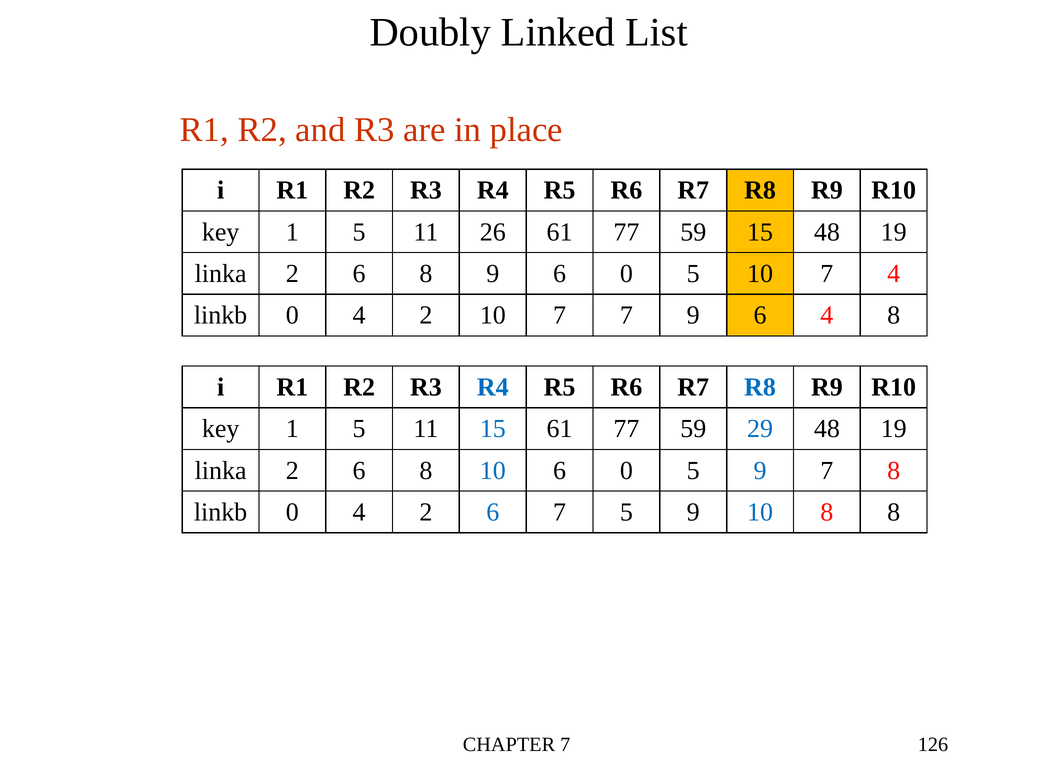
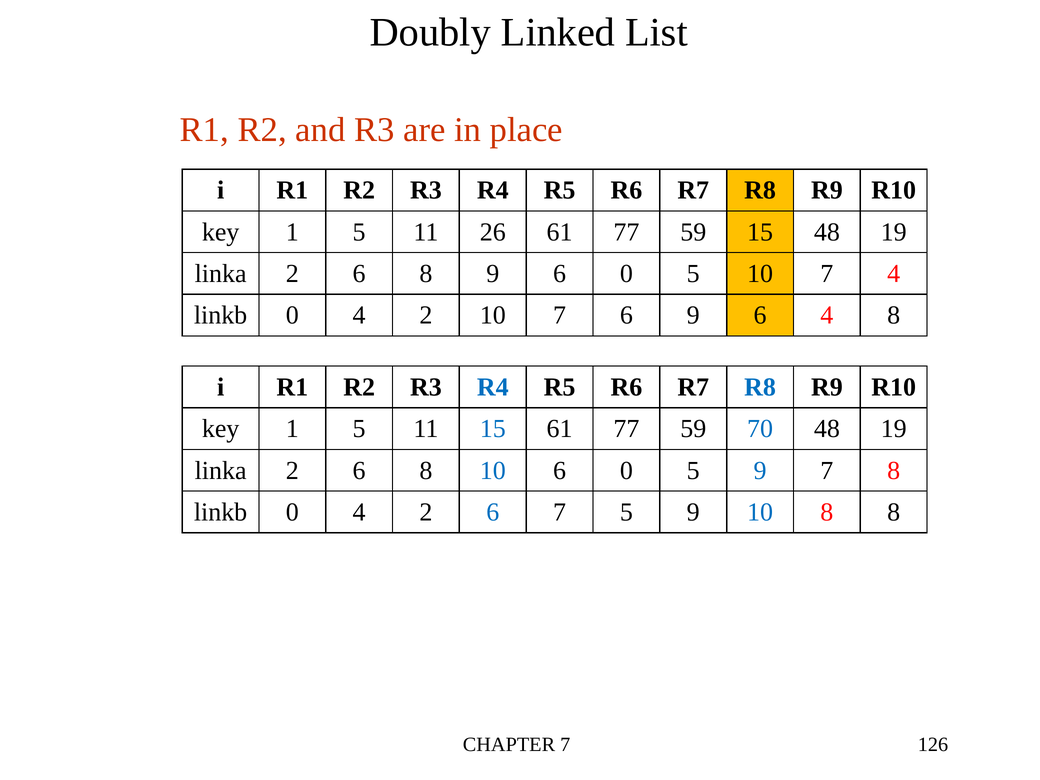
7 7: 7 -> 6 (626, 315)
29: 29 -> 70 (760, 429)
